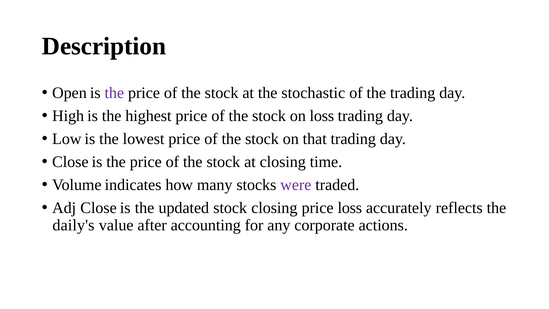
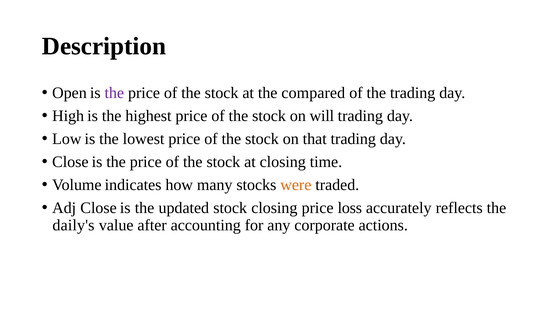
stochastic: stochastic -> compared (313, 93)
on loss: loss -> will (322, 116)
were colour: purple -> orange (296, 185)
